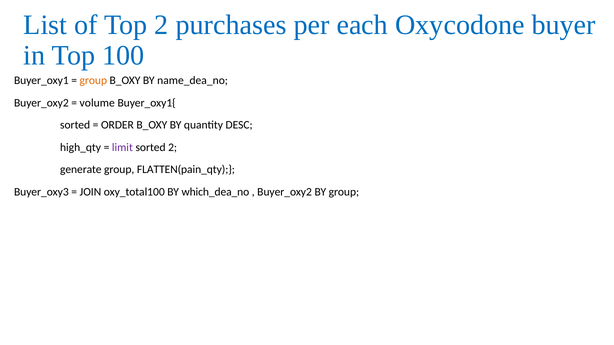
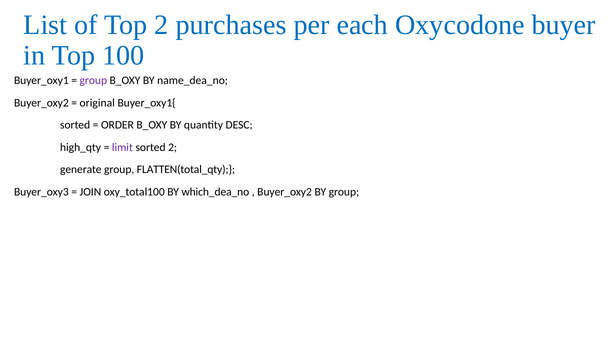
group colour: orange -> purple (93, 81)
volume: volume -> original (97, 103)
FLATTEN(pain_qty: FLATTEN(pain_qty -> FLATTEN(total_qty (186, 170)
